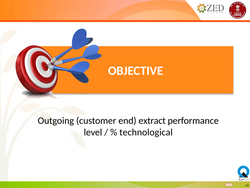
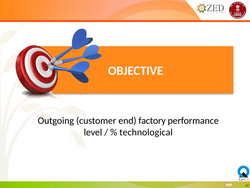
extract: extract -> factory (152, 120)
